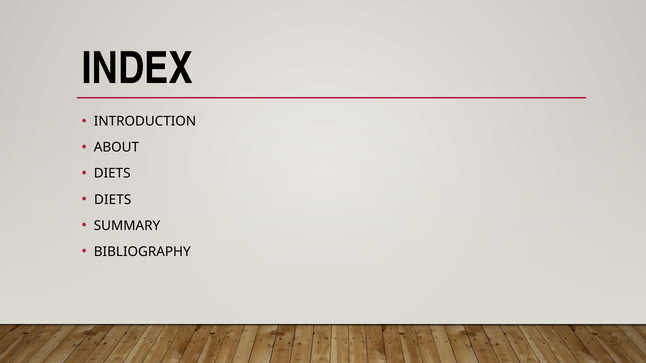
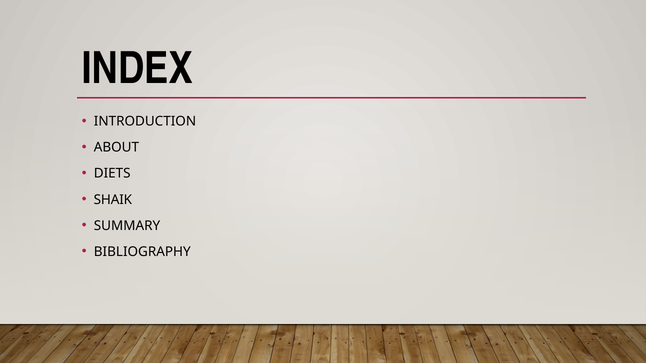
DIETS: DIETS -> SHAIK (113, 200)
